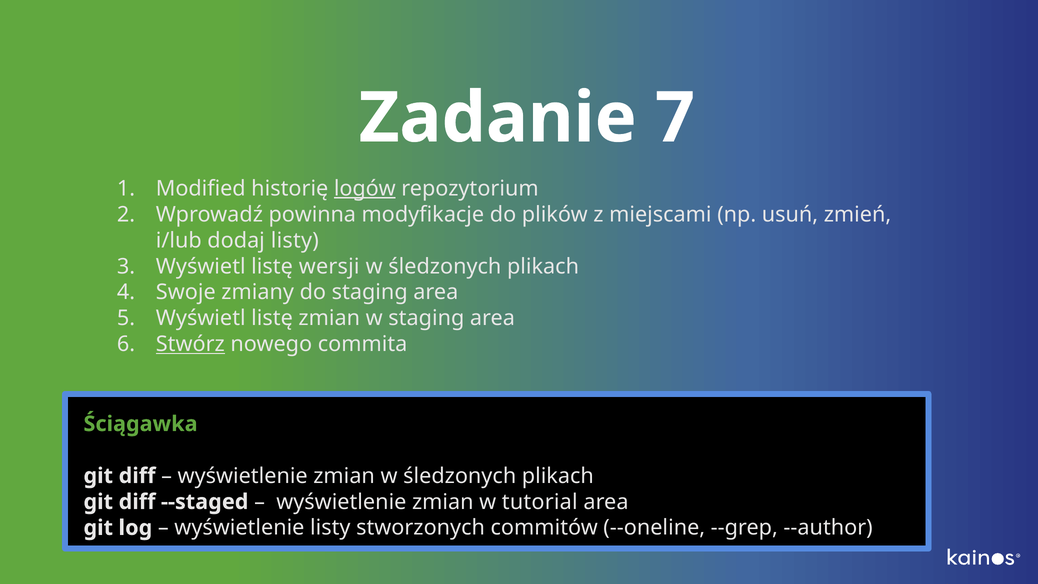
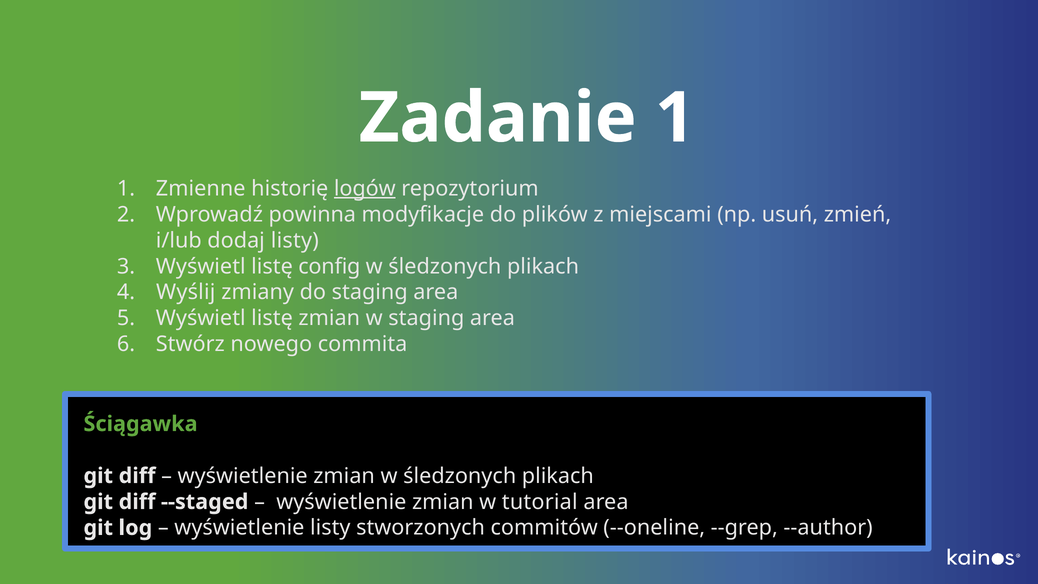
Zadanie 7: 7 -> 1 (675, 118)
Modified: Modified -> Zmienne (201, 188)
wersji: wersji -> config (329, 266)
Swoje: Swoje -> Wyślij (186, 292)
Stwórz underline: present -> none (190, 344)
